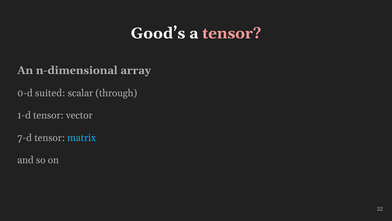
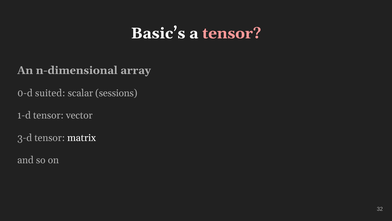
Good’s: Good’s -> Basic’s (158, 33)
through: through -> sessions (116, 93)
7-d: 7-d -> 3-d (25, 137)
matrix colour: light blue -> white (82, 137)
